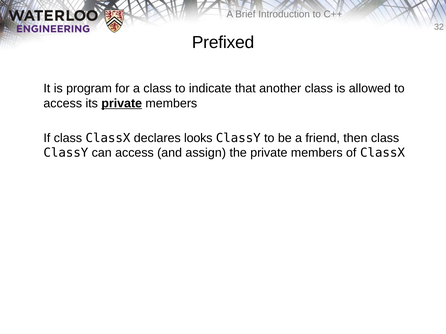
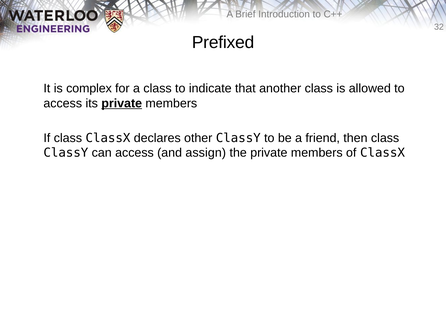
program: program -> complex (89, 89)
looks: looks -> other (198, 138)
